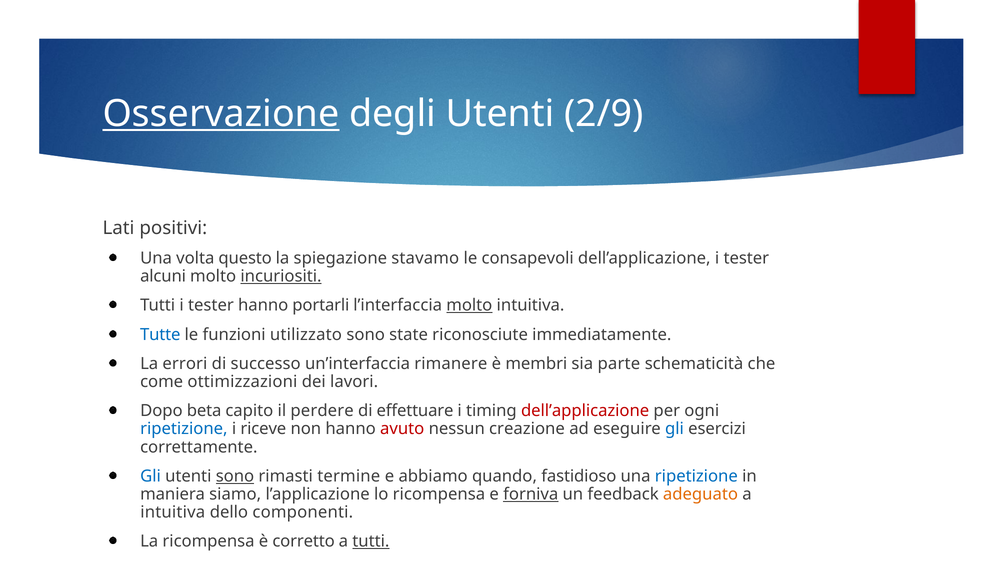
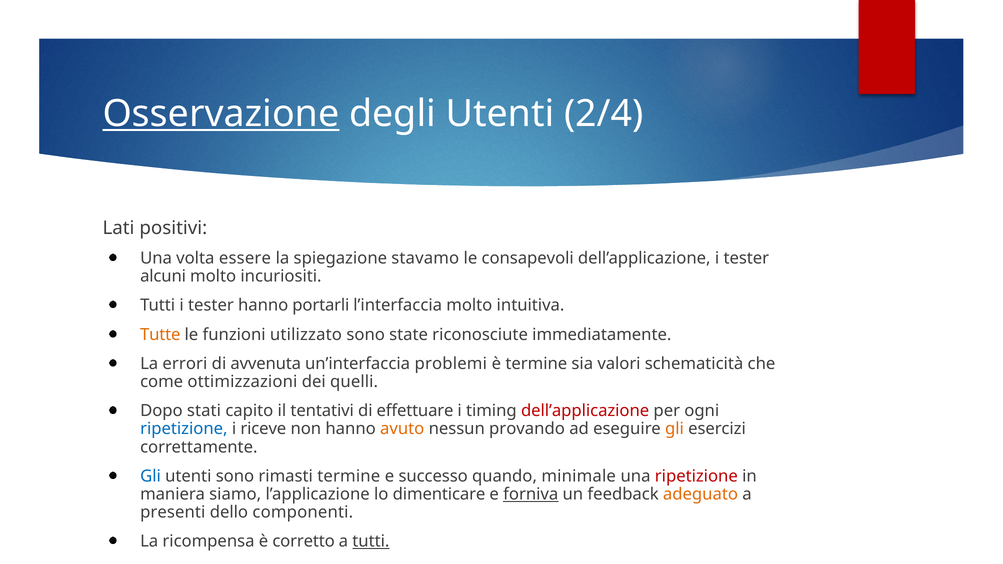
2/9: 2/9 -> 2/4 (604, 114)
questo: questo -> essere (245, 258)
incuriositi underline: present -> none (281, 276)
molto underline: present -> none (469, 306)
Tutte colour: blue -> orange (160, 335)
successo: successo -> avvenuta (266, 364)
rimanere: rimanere -> problemi (451, 364)
è membri: membri -> termine (536, 364)
parte: parte -> valori (619, 364)
lavori: lavori -> quelli (354, 382)
beta: beta -> stati (204, 411)
perdere: perdere -> tentativi (322, 411)
avuto colour: red -> orange (402, 429)
creazione: creazione -> provando (527, 429)
gli colour: blue -> orange (674, 429)
sono underline: present -> none (235, 476)
abbiamo: abbiamo -> successo (433, 476)
fastidioso: fastidioso -> minimale (579, 476)
ripetizione colour: blue -> red (696, 476)
lo ricompensa: ricompensa -> dimenticare (439, 494)
intuitiva: intuitiva -> presenti (173, 512)
